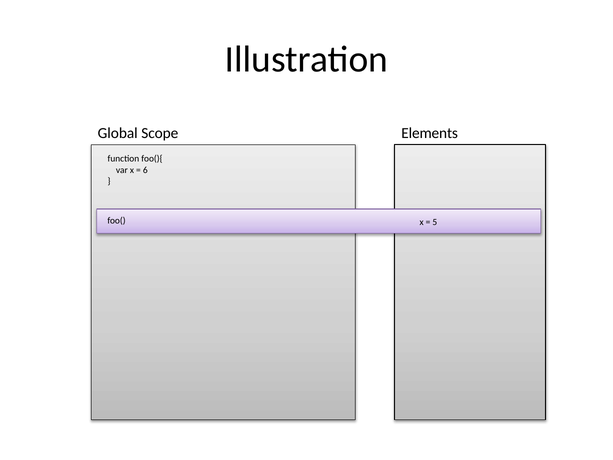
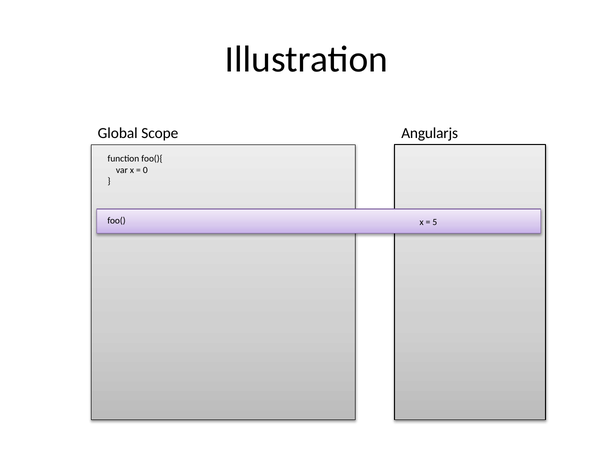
Elements: Elements -> Angularjs (430, 133)
6: 6 -> 0 (145, 170)
